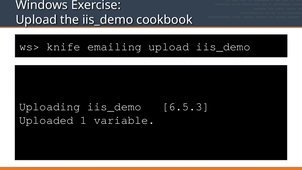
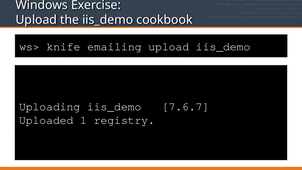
6.5.3: 6.5.3 -> 7.6.7 (186, 107)
variable: variable -> registry (124, 120)
